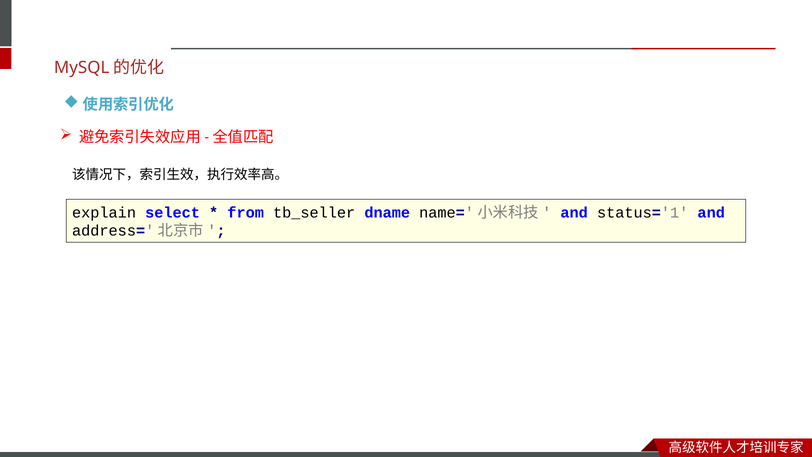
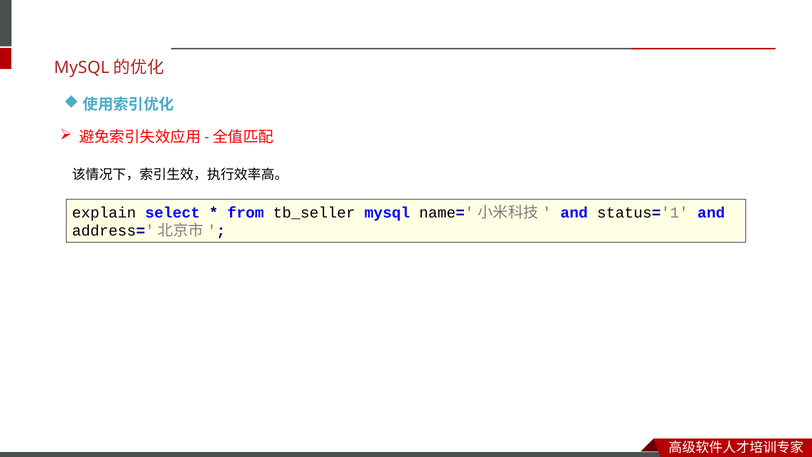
tb_seller dname: dname -> mysql (387, 213)
